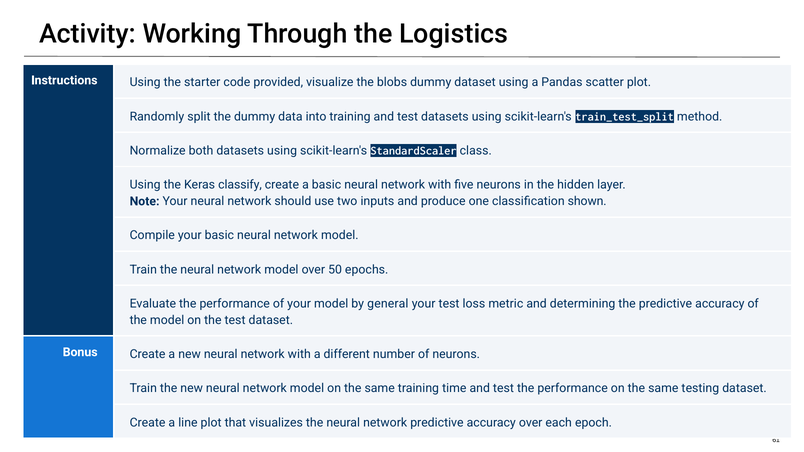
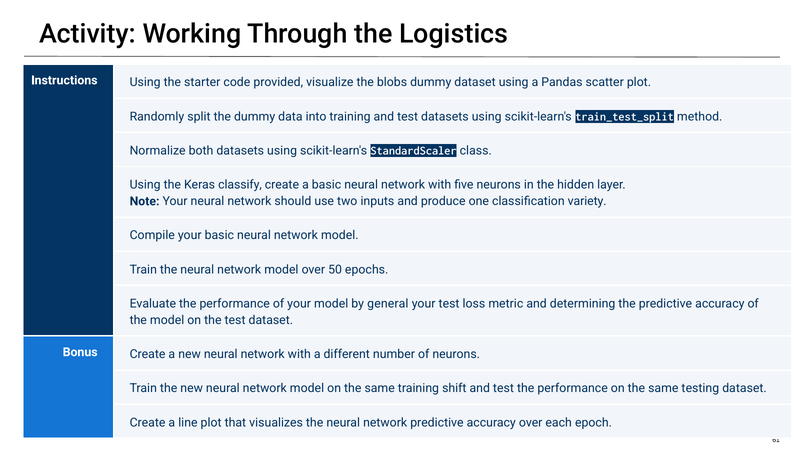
shown: shown -> variety (587, 201)
time: time -> shift (454, 389)
